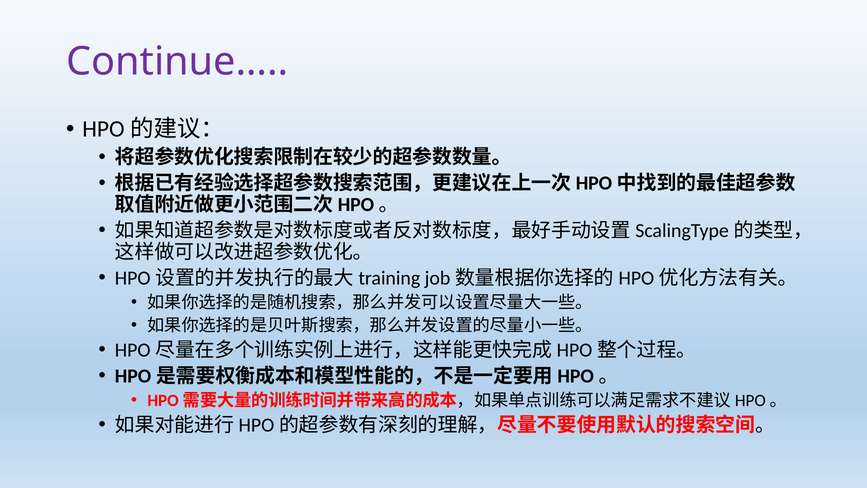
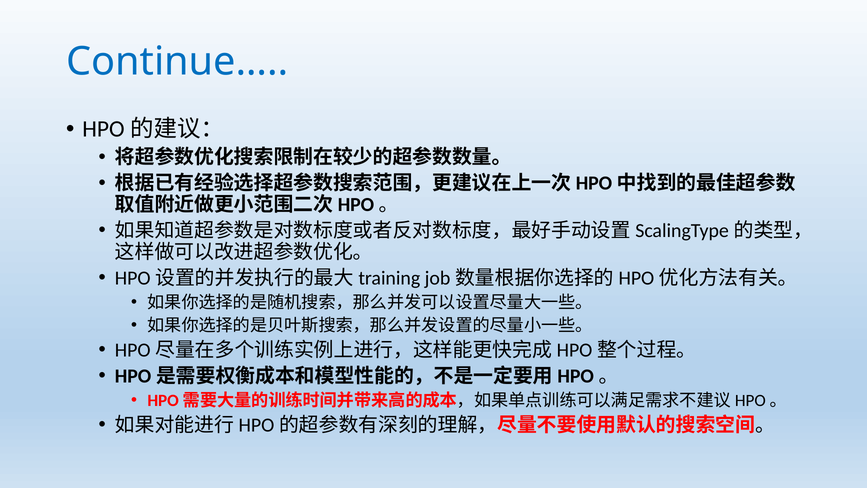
Continue… colour: purple -> blue (177, 61)
